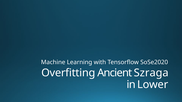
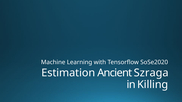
Overfitting: Overfitting -> Estimation (68, 73)
Lower: Lower -> Killing (153, 85)
